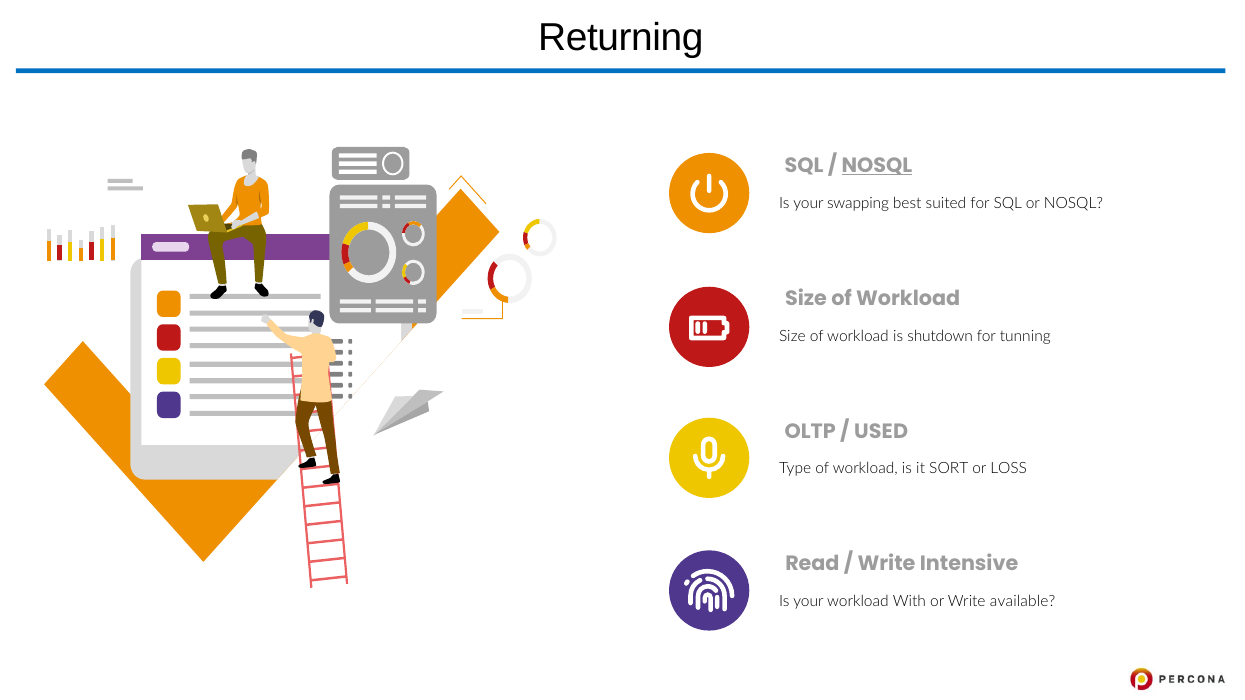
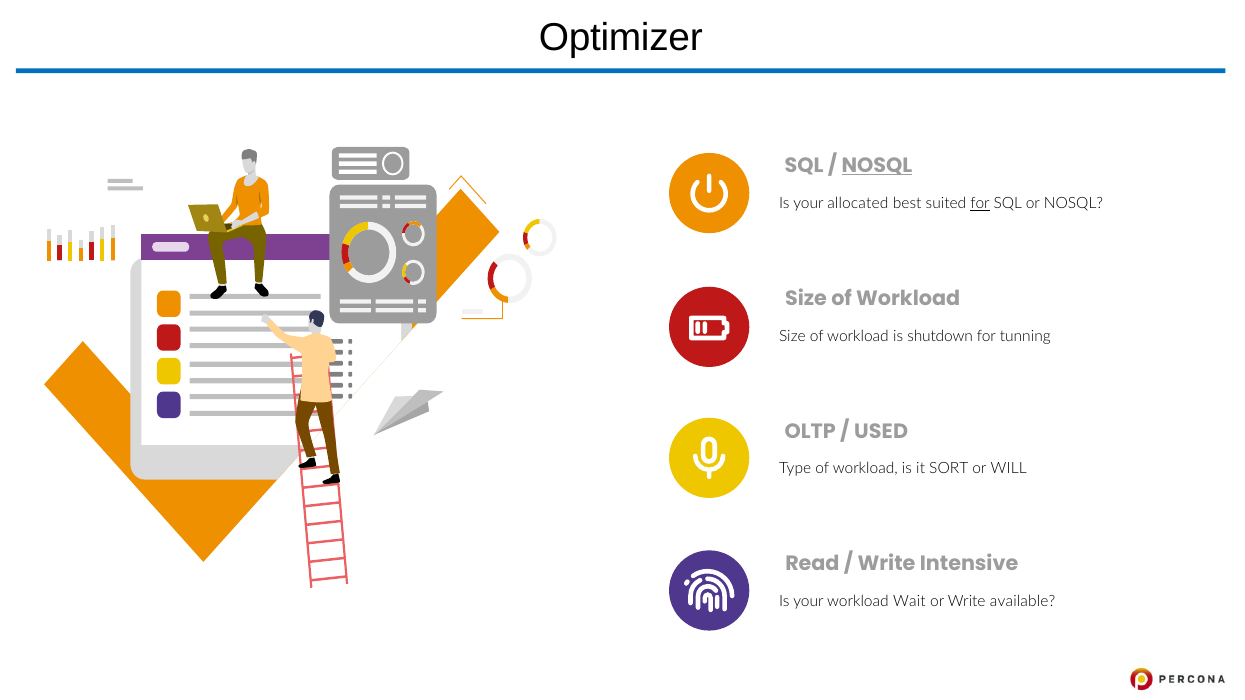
Returning: Returning -> Optimizer (621, 38)
swapping: swapping -> allocated (858, 204)
for underline: none -> present (980, 204)
LOSS: LOSS -> WILL (1009, 469)
With: With -> Wait (909, 602)
